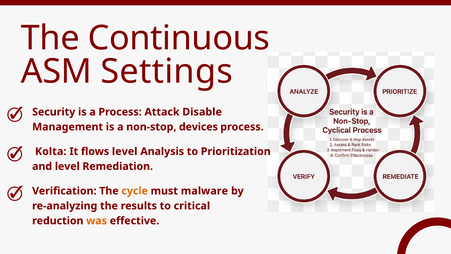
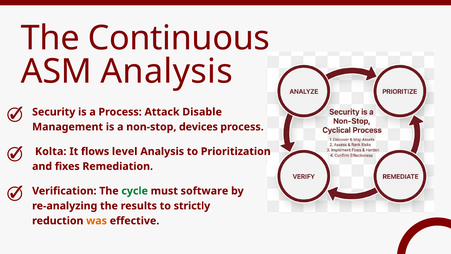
ASM Settings: Settings -> Analysis (167, 71)
and level: level -> fixes (67, 166)
cycle colour: orange -> green (135, 191)
malware: malware -> software (204, 191)
critical: critical -> strictly (192, 206)
